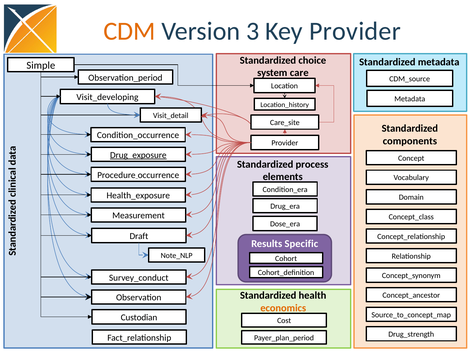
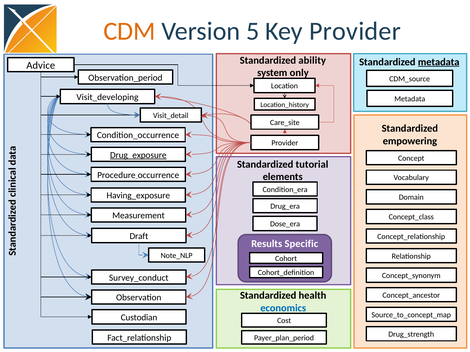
3: 3 -> 5 (253, 31)
choice: choice -> ability (312, 60)
metadata underline: none -> present (439, 62)
Simple: Simple -> Advice (41, 65)
care: care -> only (299, 73)
components: components -> empowering (410, 141)
process: process -> tutorial (312, 164)
Health_exposure: Health_exposure -> Having_exposure (138, 196)
economics colour: orange -> blue (283, 308)
